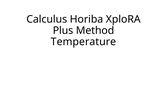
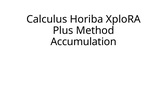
Temperature: Temperature -> Accumulation (84, 42)
